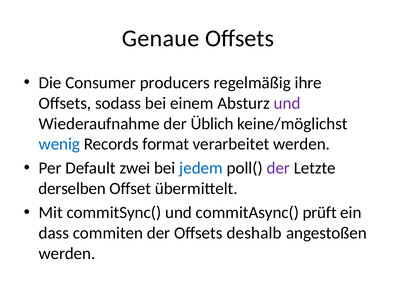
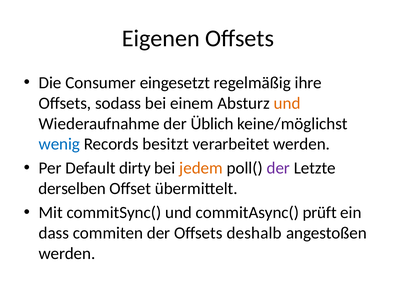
Genaue: Genaue -> Eigenen (161, 38)
producers: producers -> eingesetzt (175, 83)
und colour: purple -> orange (287, 103)
format: format -> besitzt (166, 144)
zwei: zwei -> dirty (135, 168)
jedem colour: blue -> orange (201, 168)
